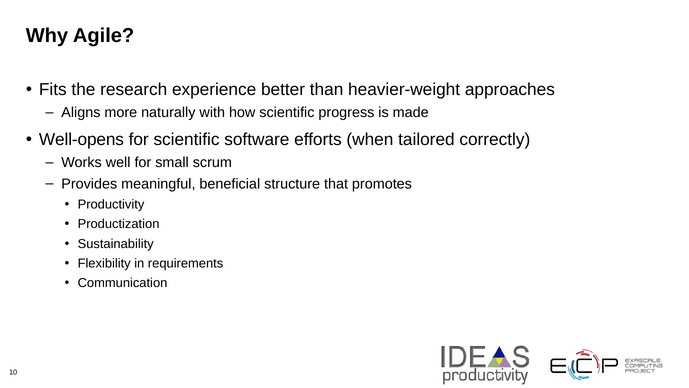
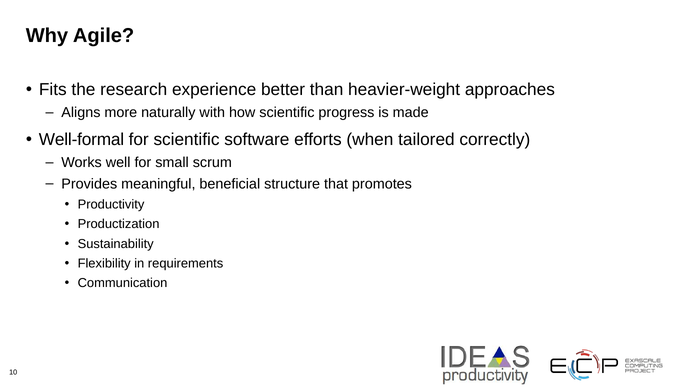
Well-opens: Well-opens -> Well-formal (82, 140)
